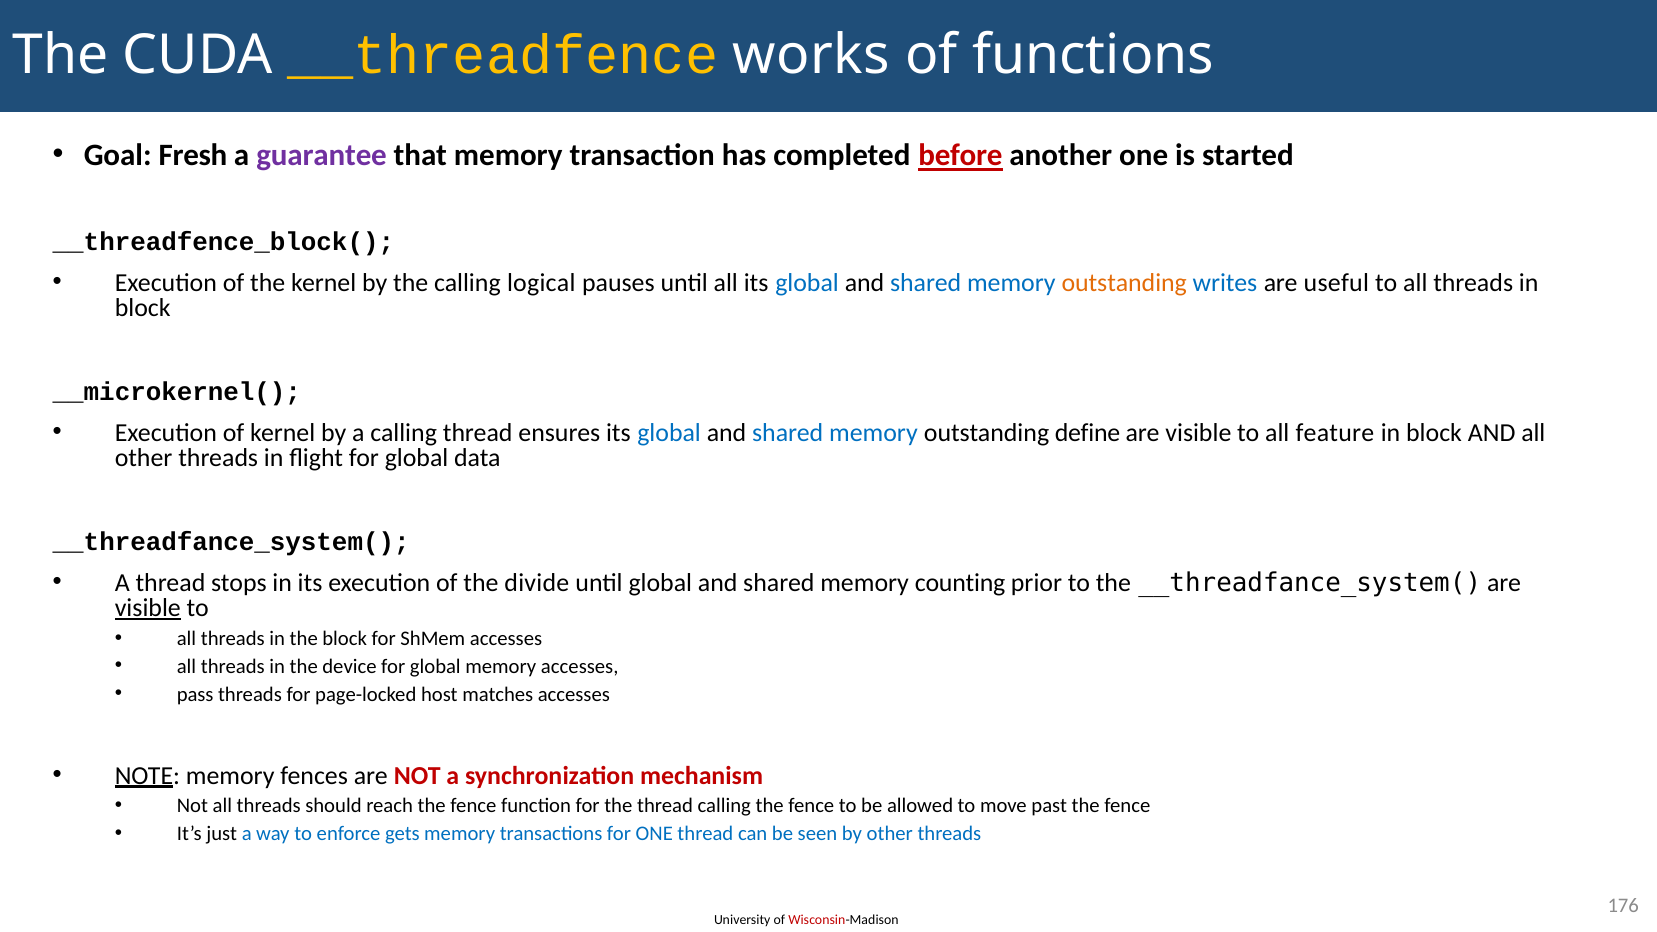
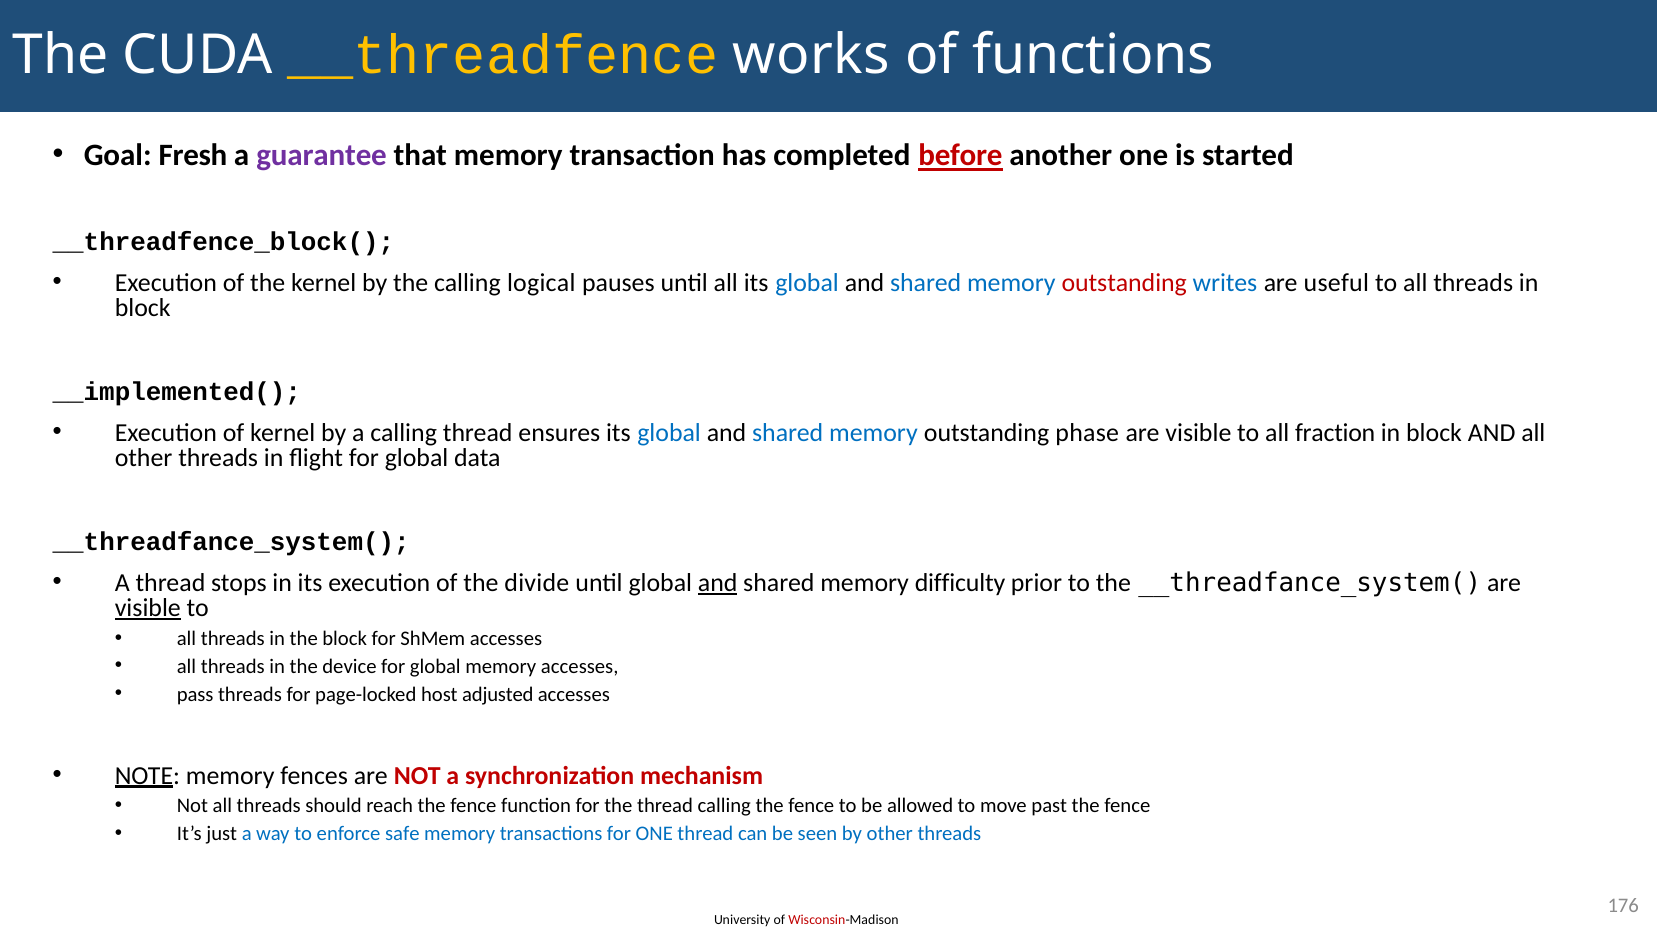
outstanding colour: orange -> red (1124, 283)
__microkernel(: __microkernel( -> __implemented( (177, 392)
define: define -> phase (1087, 433)
feature: feature -> fraction (1335, 433)
and underline: none -> present (718, 583)
counting: counting -> difficulty (960, 583)
matches: matches -> adjusted (498, 694)
gets: gets -> safe (402, 834)
